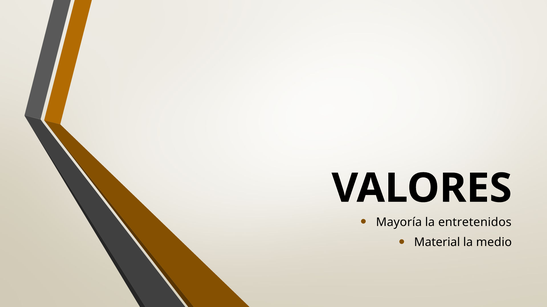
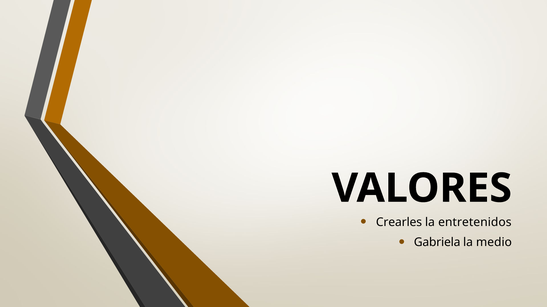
Mayoría: Mayoría -> Crearles (399, 223)
Material: Material -> Gabriela (437, 243)
